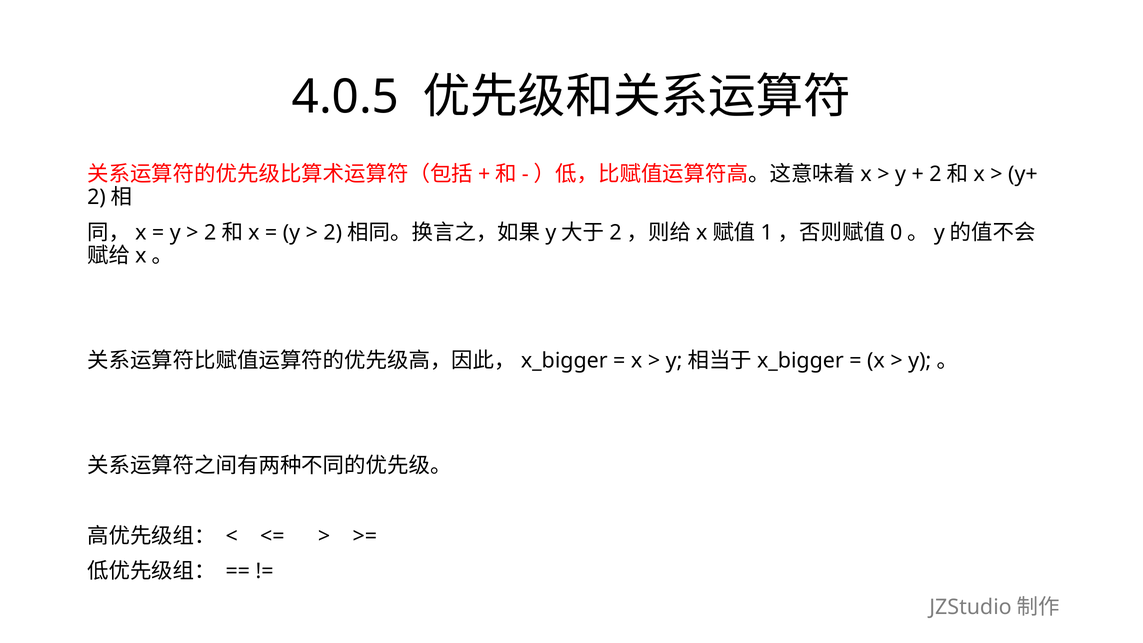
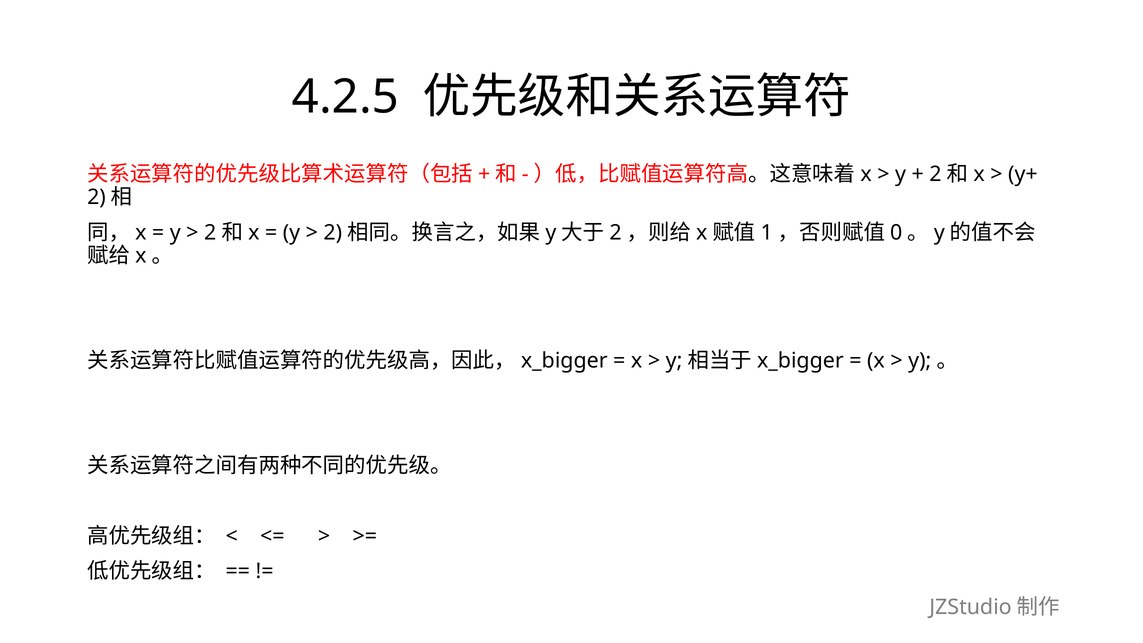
4.0.5: 4.0.5 -> 4.2.5 (345, 97)
